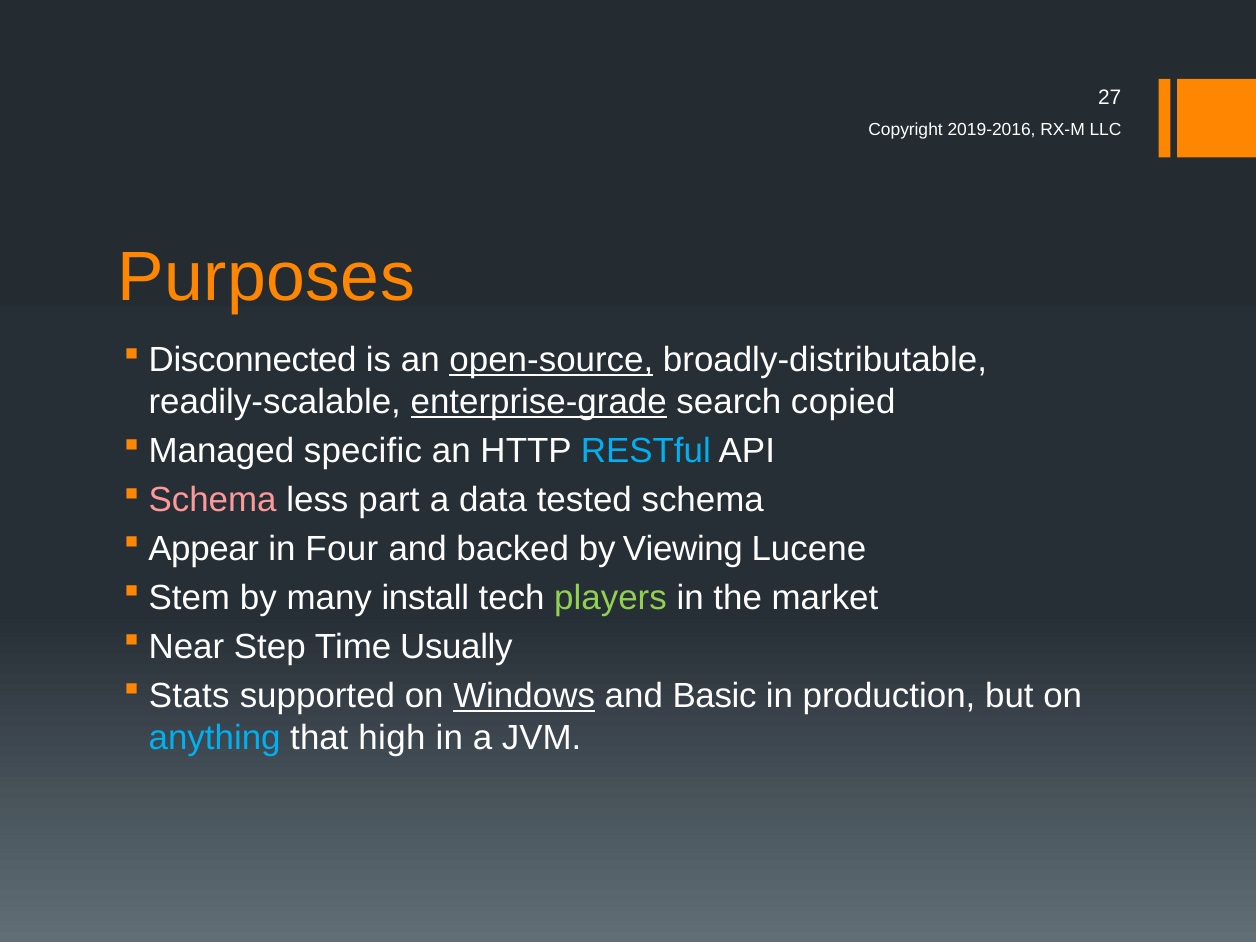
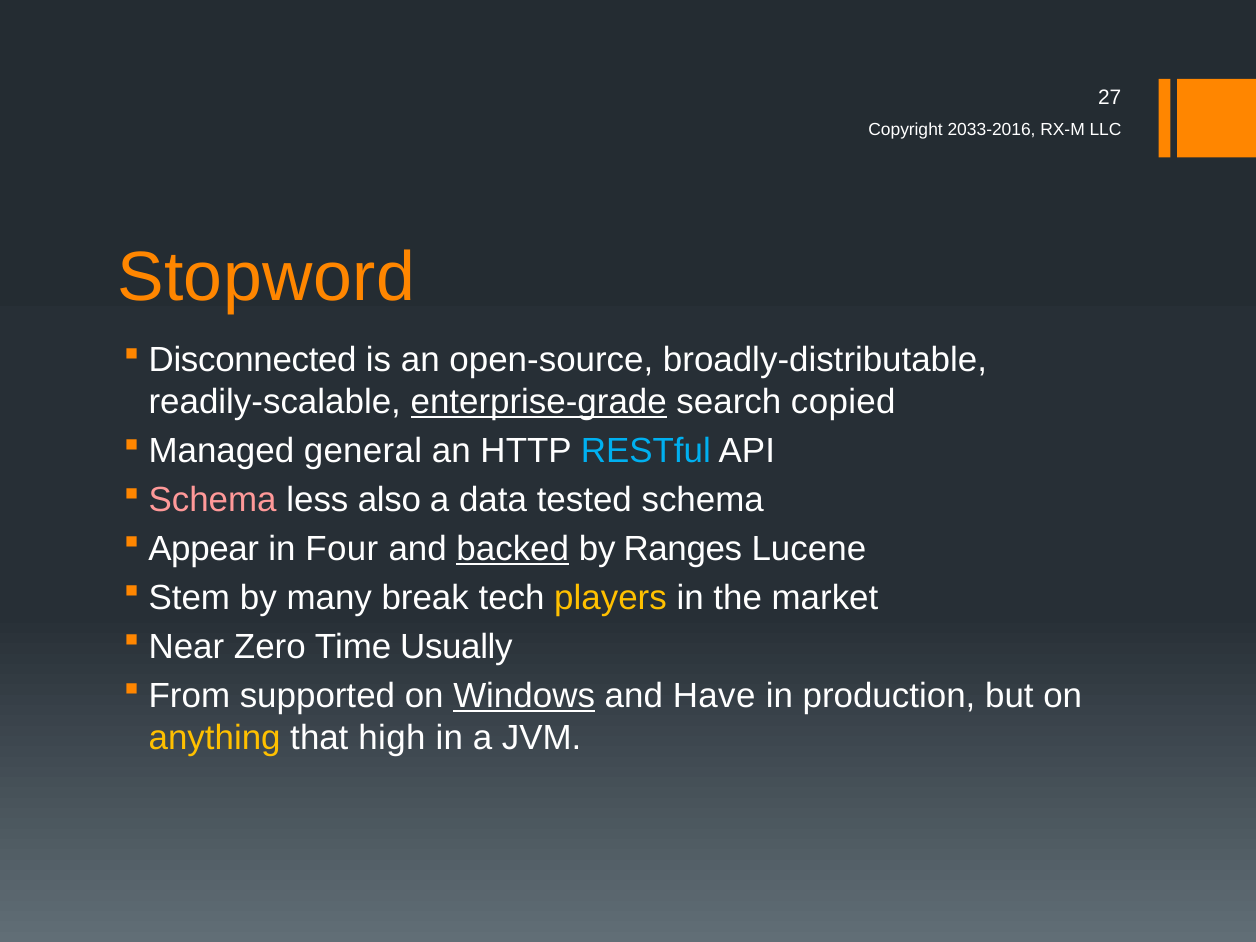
2019-2016: 2019-2016 -> 2033-2016 (992, 129)
Purposes: Purposes -> Stopword (266, 278)
open-source underline: present -> none (551, 360)
specific: specific -> general (363, 451)
part: part -> also (389, 500)
backed underline: none -> present (513, 549)
Viewing: Viewing -> Ranges (683, 549)
install: install -> break (425, 598)
players colour: light green -> yellow (610, 598)
Step: Step -> Zero (270, 647)
Stats: Stats -> From (189, 696)
Basic: Basic -> Have (714, 696)
anything colour: light blue -> yellow (215, 738)
